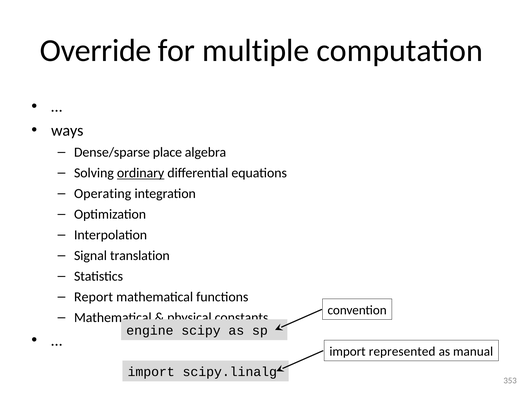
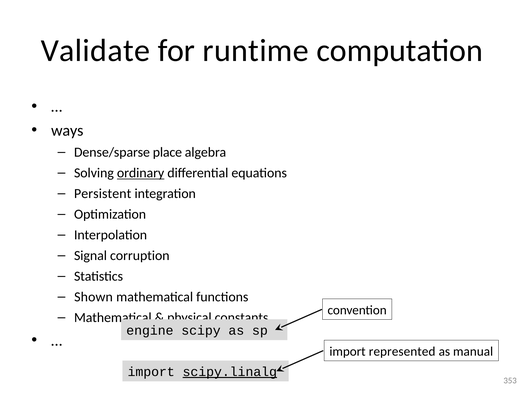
Override: Override -> Validate (95, 51)
multiple: multiple -> runtime (256, 51)
Operating: Operating -> Persistent (103, 194)
translation: translation -> corruption (140, 256)
Report: Report -> Shown (94, 297)
scipy.linalg underline: none -> present (230, 372)
